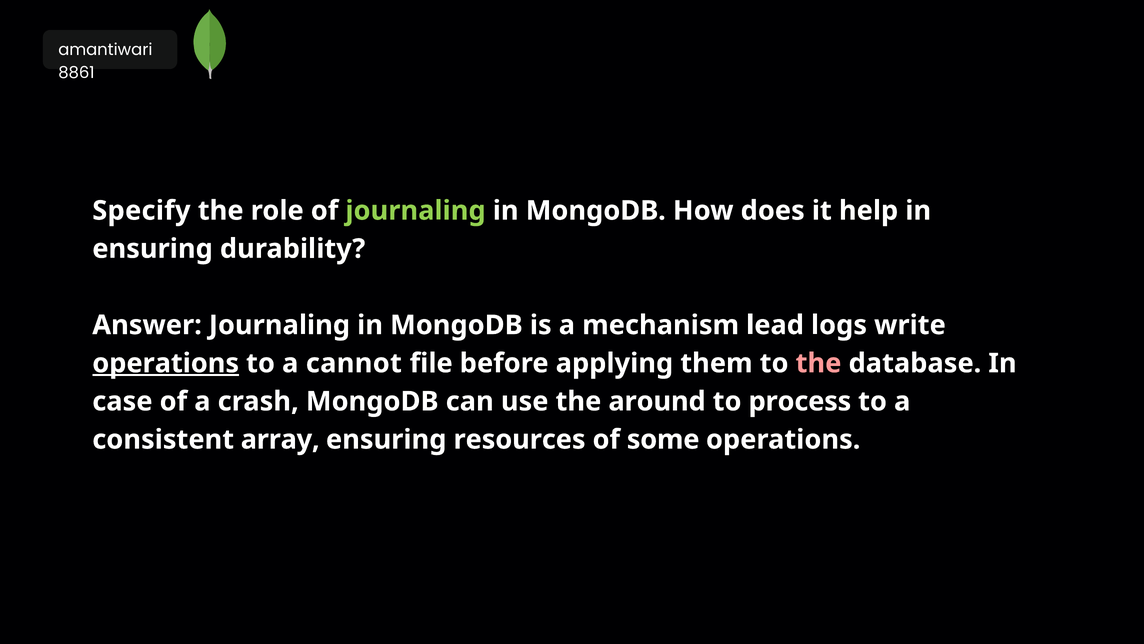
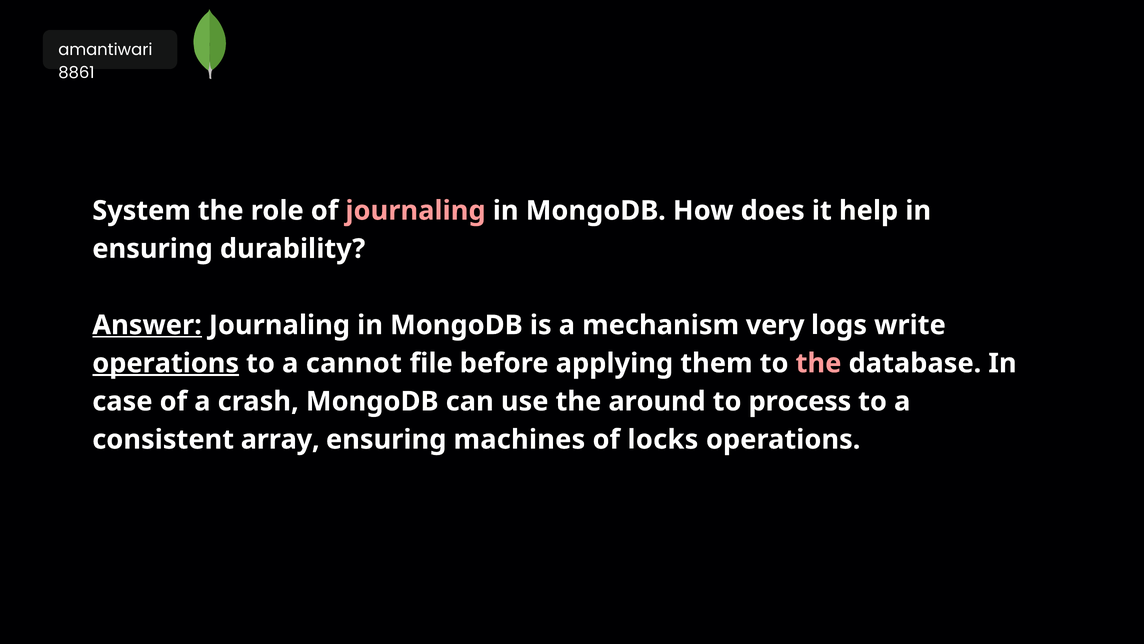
Specify: Specify -> System (142, 211)
journaling colour: light green -> pink (416, 211)
Answer underline: none -> present (147, 325)
lead: lead -> very (775, 325)
resources: resources -> machines (519, 439)
some: some -> locks (663, 439)
